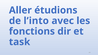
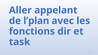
étudions: étudions -> appelant (56, 10)
l’into: l’into -> l’plan (36, 21)
